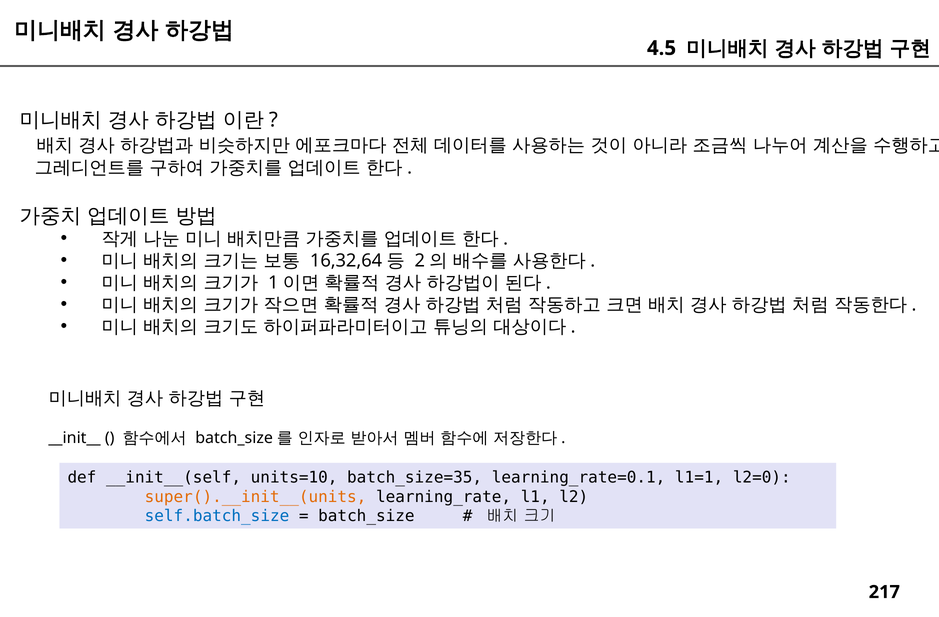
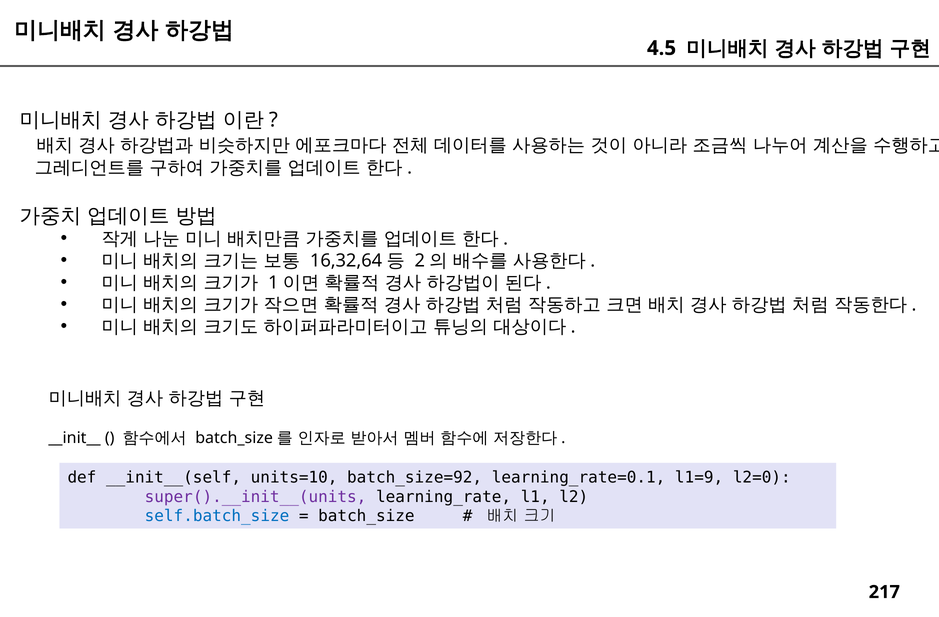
batch_size=35: batch_size=35 -> batch_size=92 (415, 477)
l1=1: l1=1 -> l1=9 (699, 477)
super().__init__(units colour: orange -> purple (256, 497)
